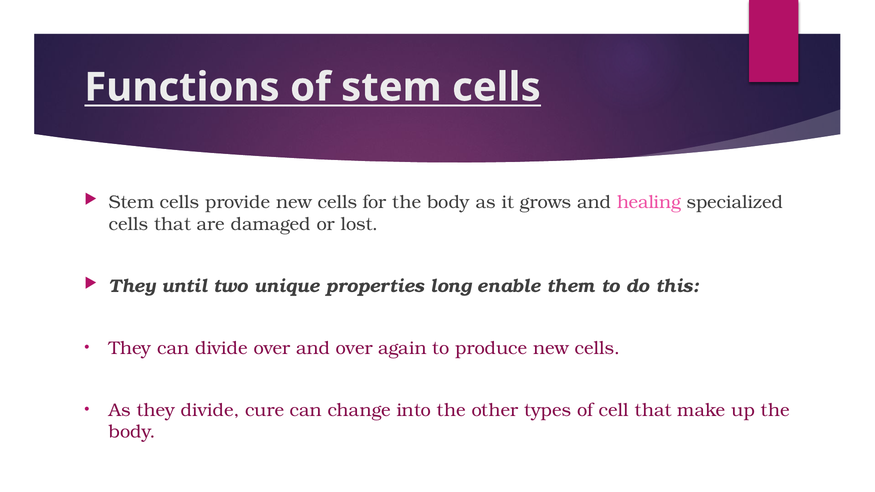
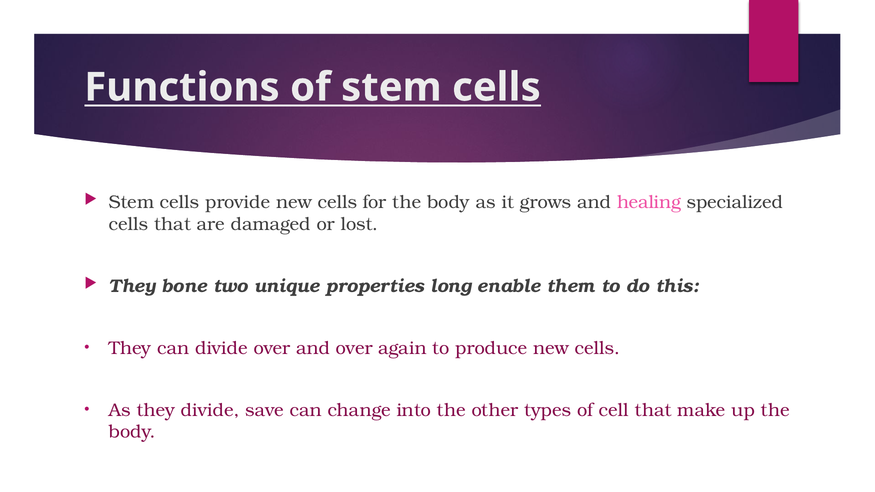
until: until -> bone (184, 286)
cure: cure -> save (265, 410)
